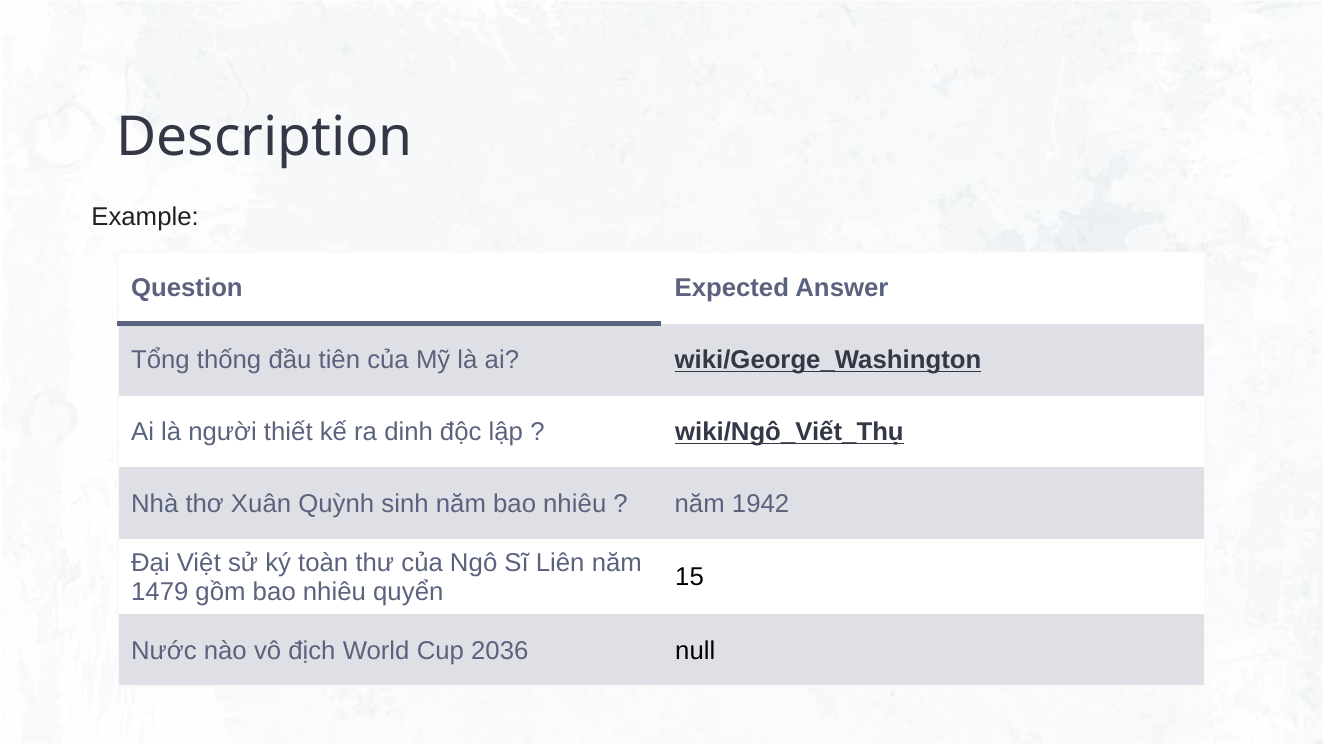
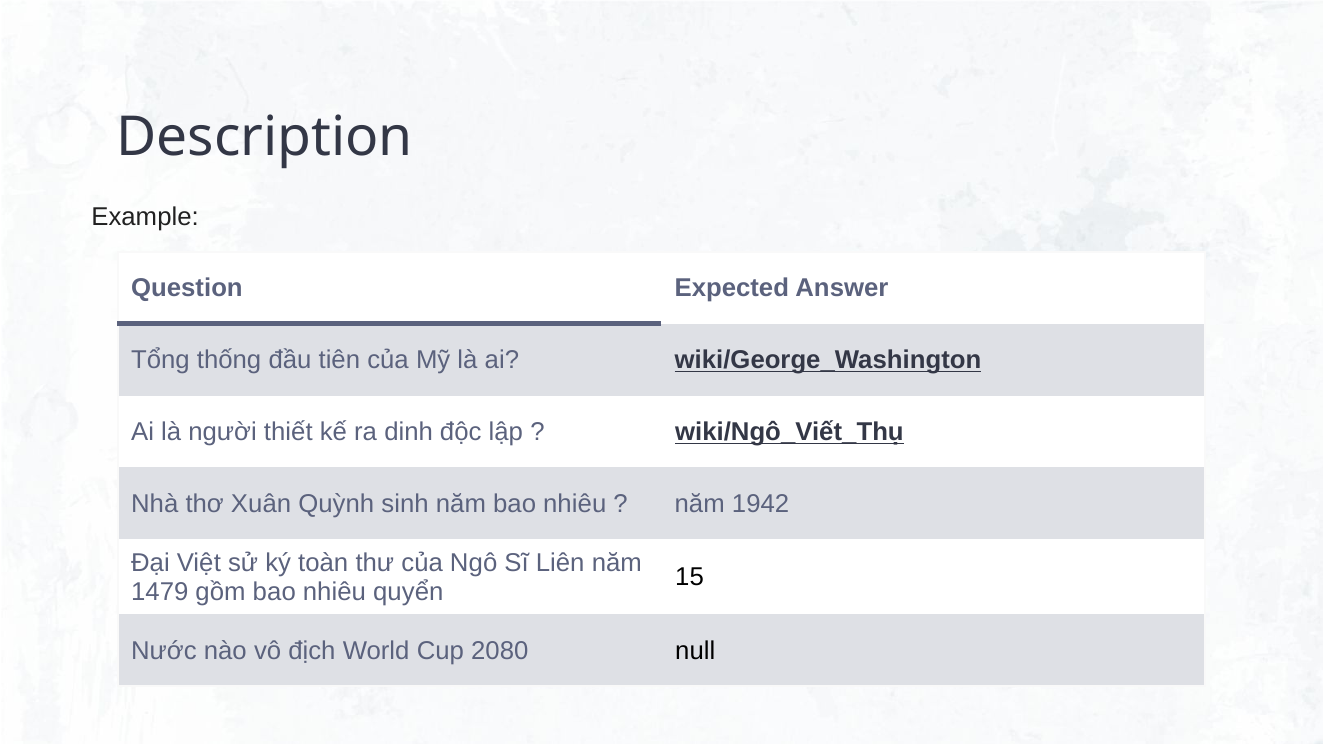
2036: 2036 -> 2080 (500, 651)
